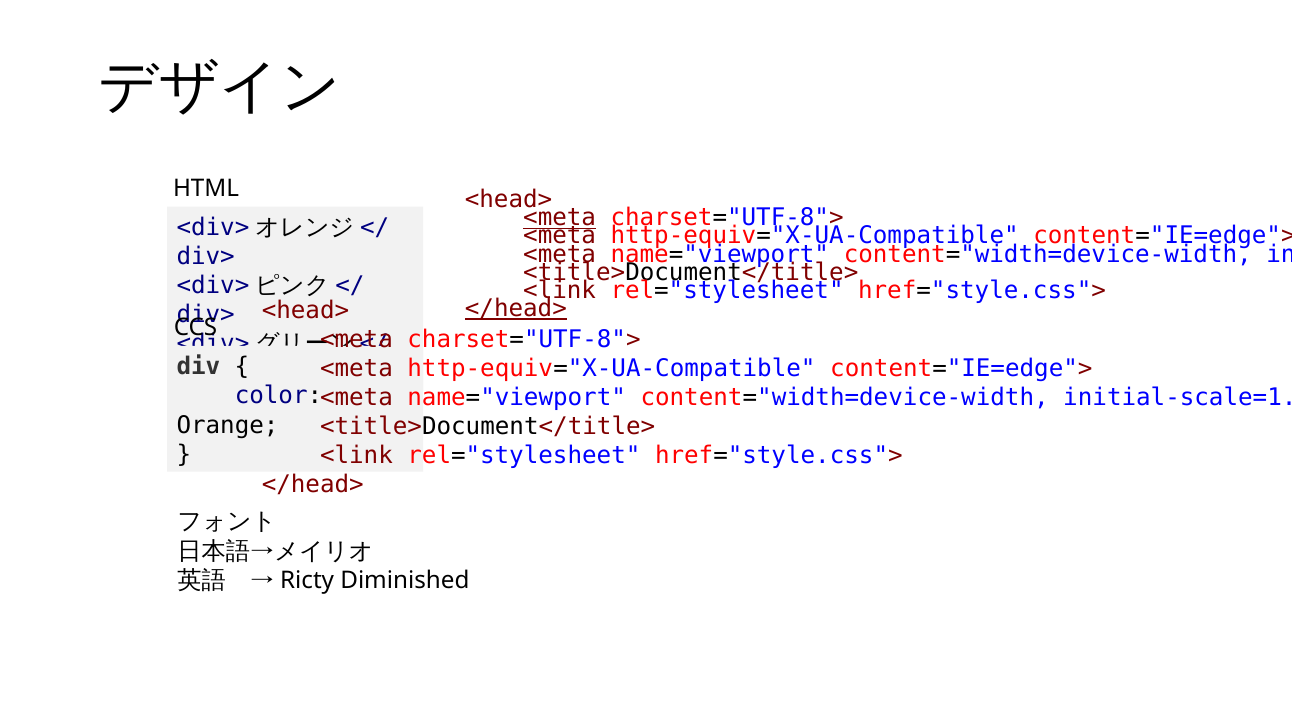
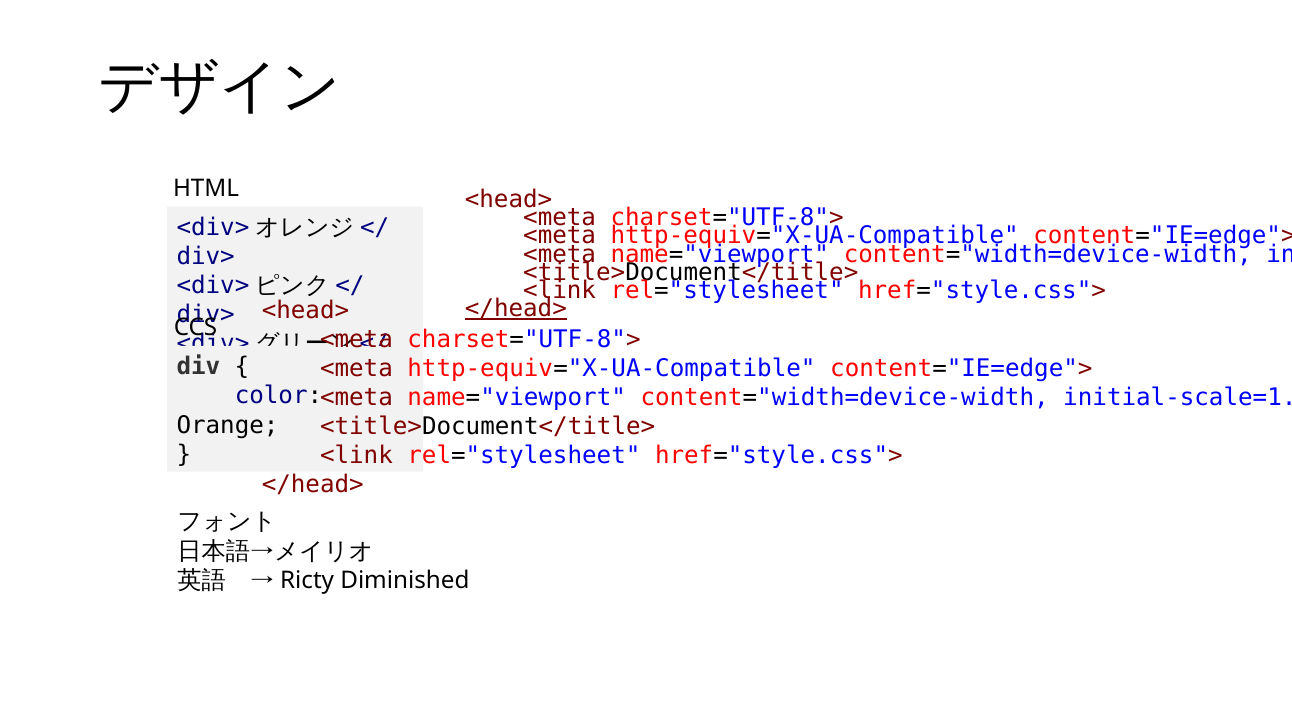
<meta underline: present -> none (560, 218)
